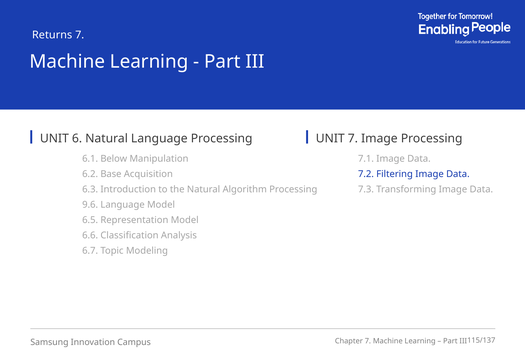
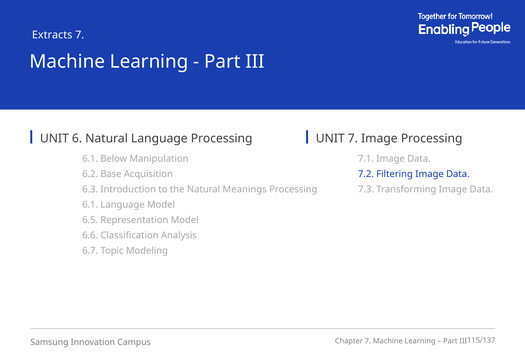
Returns: Returns -> Extracts (52, 35)
Algorithm: Algorithm -> Meanings (245, 190)
9.6: 9.6 -> 6.1 (90, 205)
